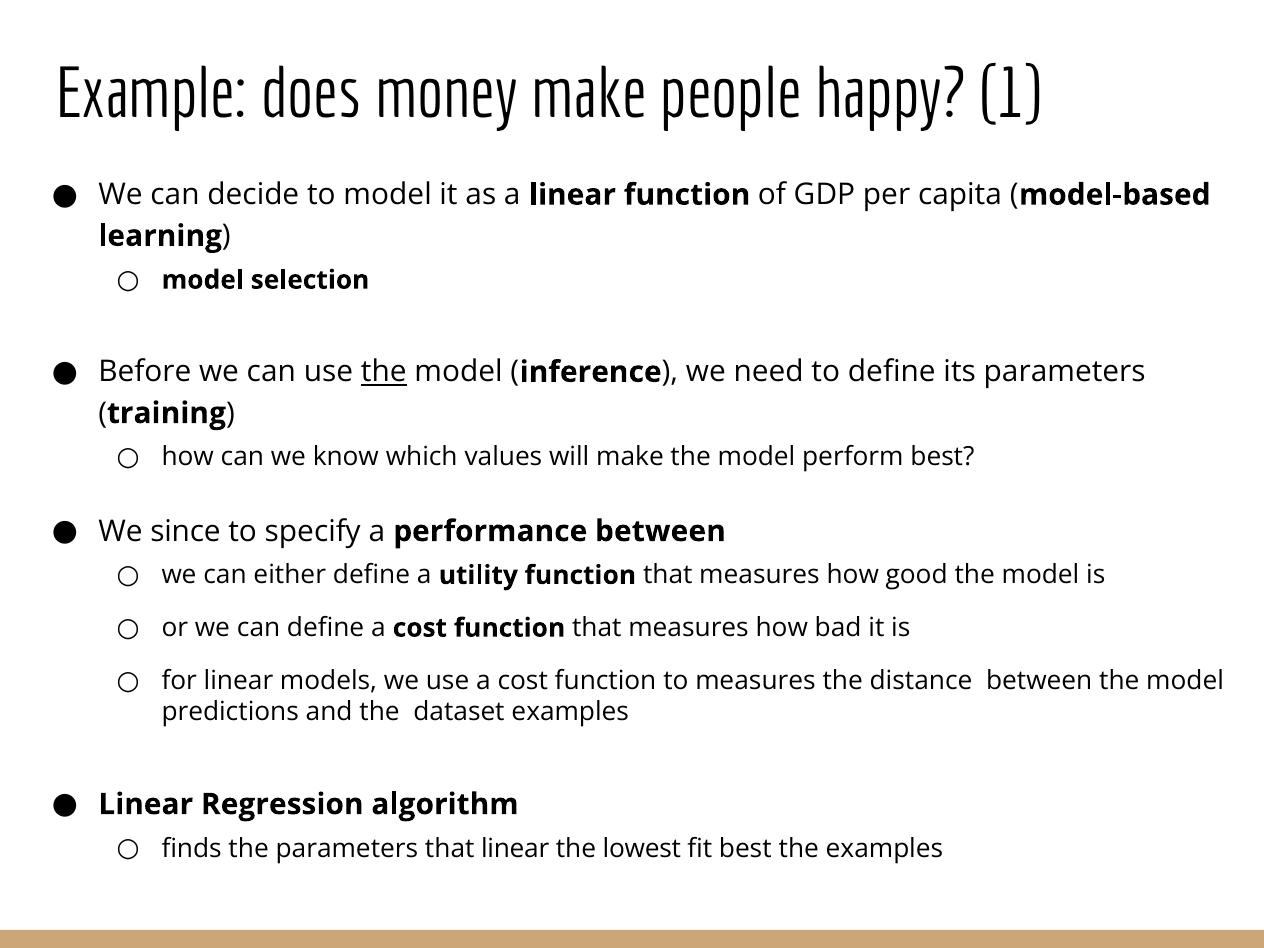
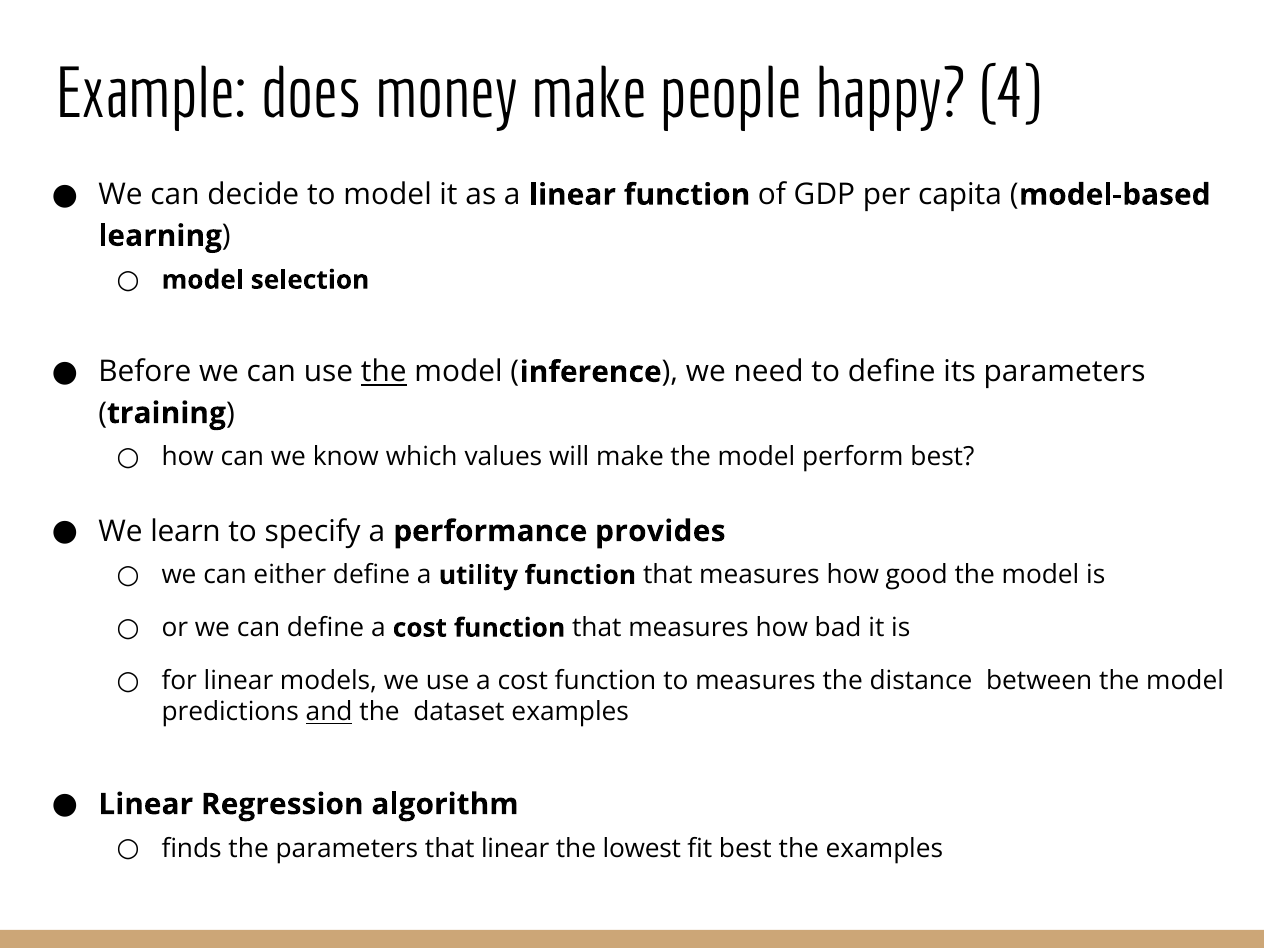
1: 1 -> 4 (1011, 94)
since: since -> learn (186, 531)
performance between: between -> provides (660, 531)
and underline: none -> present (329, 712)
